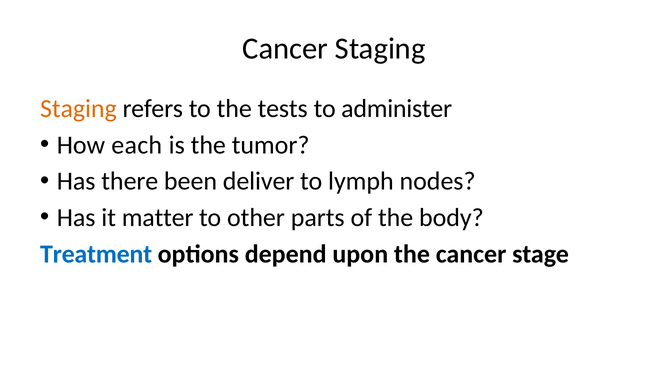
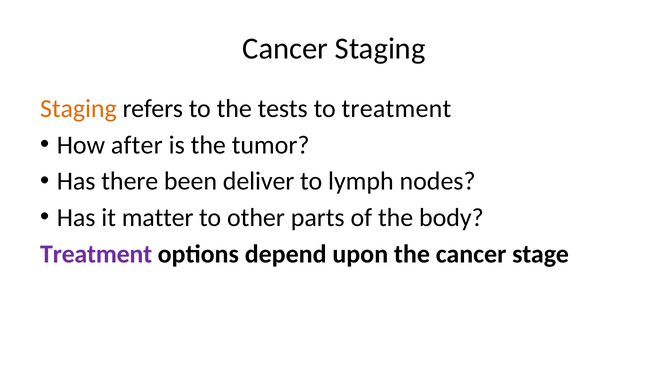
to administer: administer -> treatment (396, 108)
each: each -> after (137, 145)
Treatment colour: blue -> purple (96, 254)
